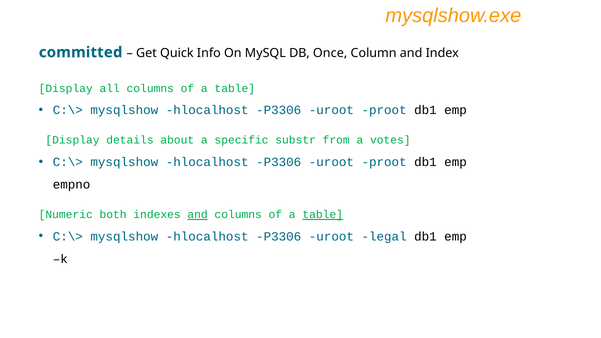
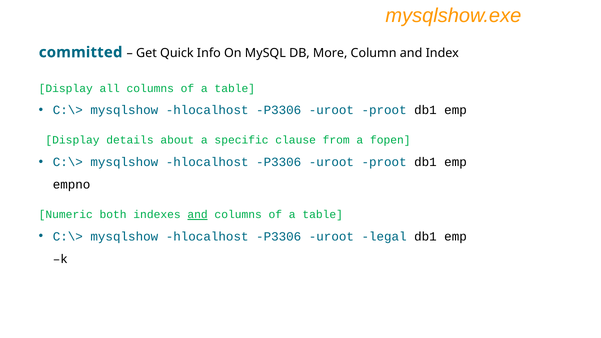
Once: Once -> More (330, 53)
substr: substr -> clause (296, 140)
votes: votes -> fopen (390, 140)
table underline: present -> none (323, 215)
